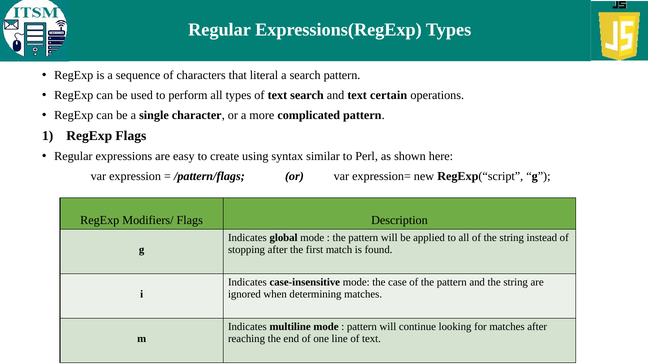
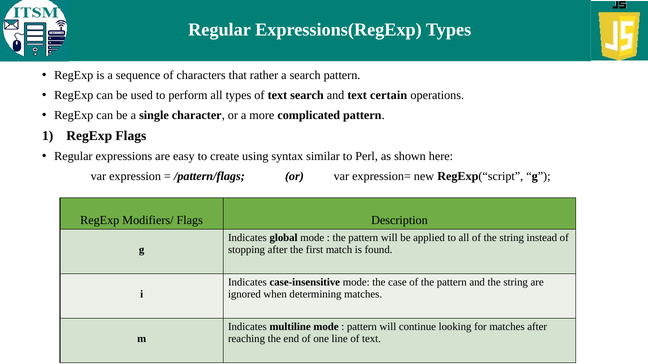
literal: literal -> rather (264, 76)
